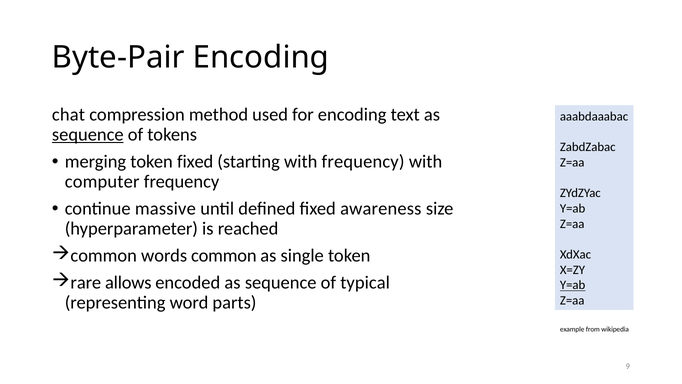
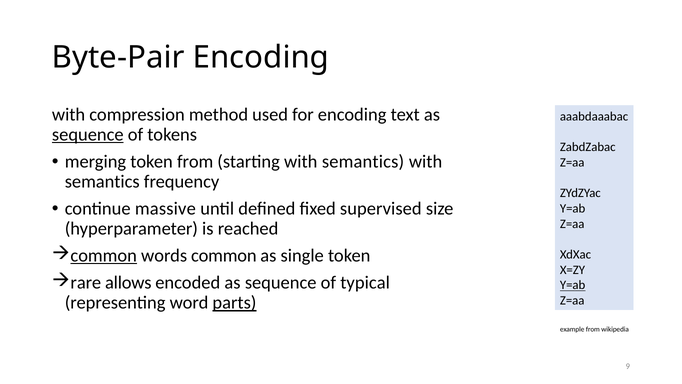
chat: chat -> with (69, 115)
token fixed: fixed -> from (195, 162)
starting with frequency: frequency -> semantics (363, 162)
computer: computer -> semantics (102, 181)
awareness: awareness -> supervised (381, 208)
common underline: none -> present (104, 255)
parts underline: none -> present (234, 302)
